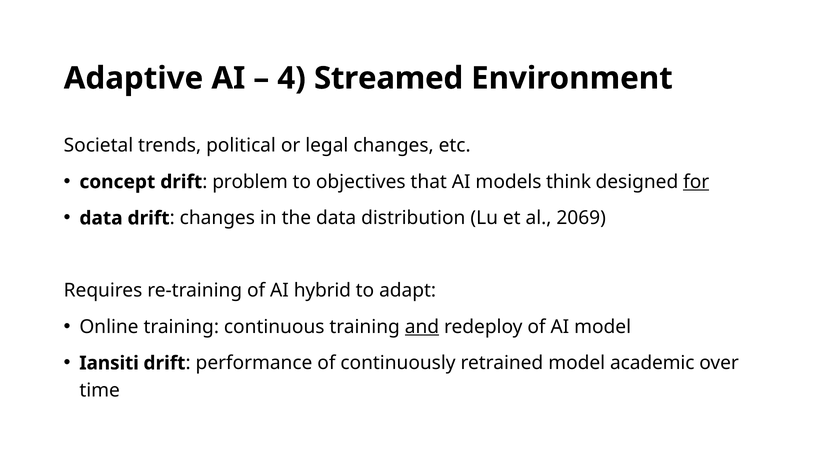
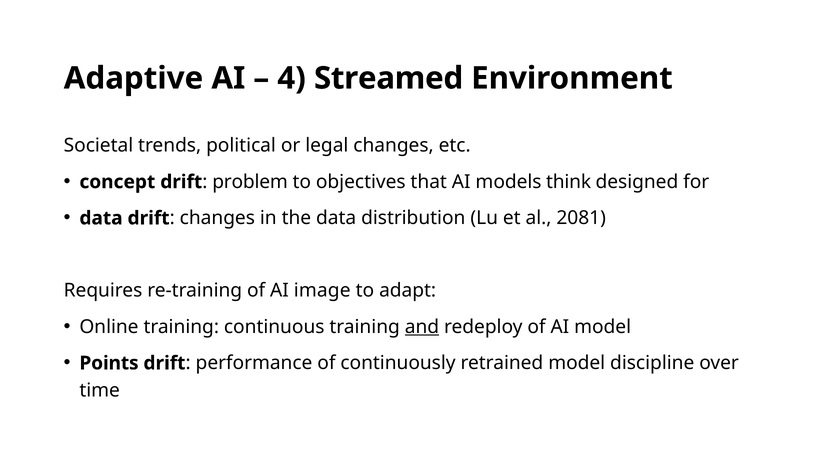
for underline: present -> none (696, 182)
2069: 2069 -> 2081 (581, 218)
hybrid: hybrid -> image (322, 291)
Iansiti: Iansiti -> Points (109, 363)
academic: academic -> discipline (652, 363)
